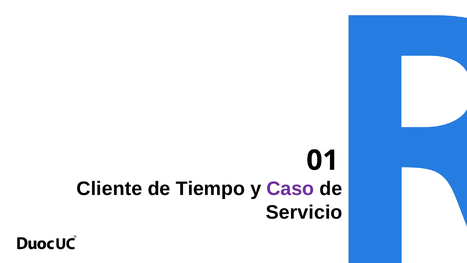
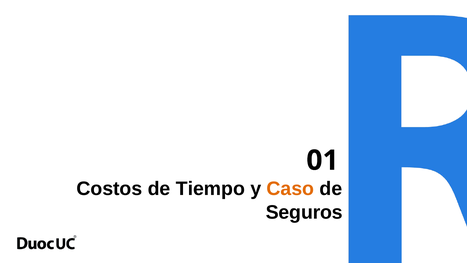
Cliente: Cliente -> Costos (109, 189)
Caso colour: purple -> orange (290, 189)
Servicio: Servicio -> Seguros (304, 212)
